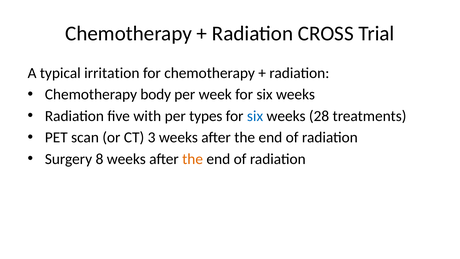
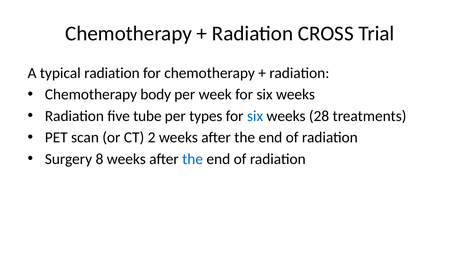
typical irritation: irritation -> radiation (112, 73)
with: with -> tube (147, 116)
3: 3 -> 2 (152, 137)
the colour: orange -> blue (193, 159)
